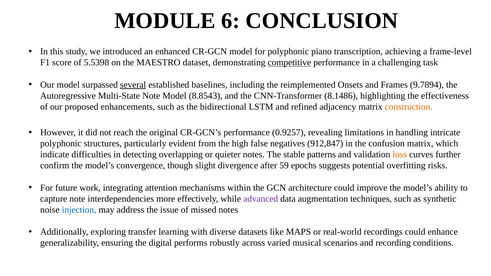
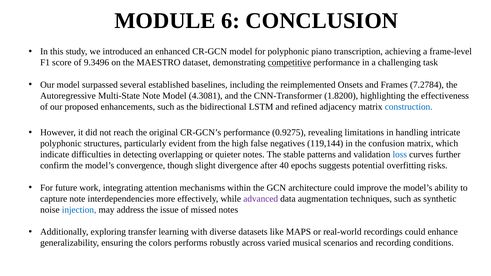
5.5398: 5.5398 -> 9.3496 (96, 63)
several underline: present -> none (133, 85)
9.7894: 9.7894 -> 7.2784 (427, 85)
8.8543: 8.8543 -> 4.3081 (206, 96)
8.1486: 8.1486 -> 1.8200 (341, 96)
construction colour: orange -> blue (409, 107)
0.9257: 0.9257 -> 0.9275 (289, 133)
912,847: 912,847 -> 119,144 (325, 144)
loss colour: orange -> blue (400, 155)
59: 59 -> 40 (284, 166)
digital: digital -> colors (160, 243)
